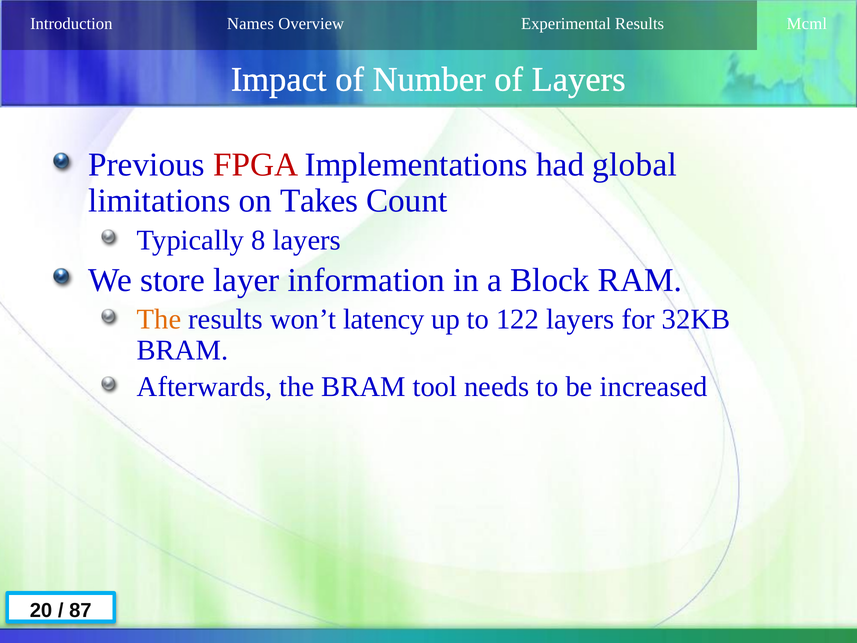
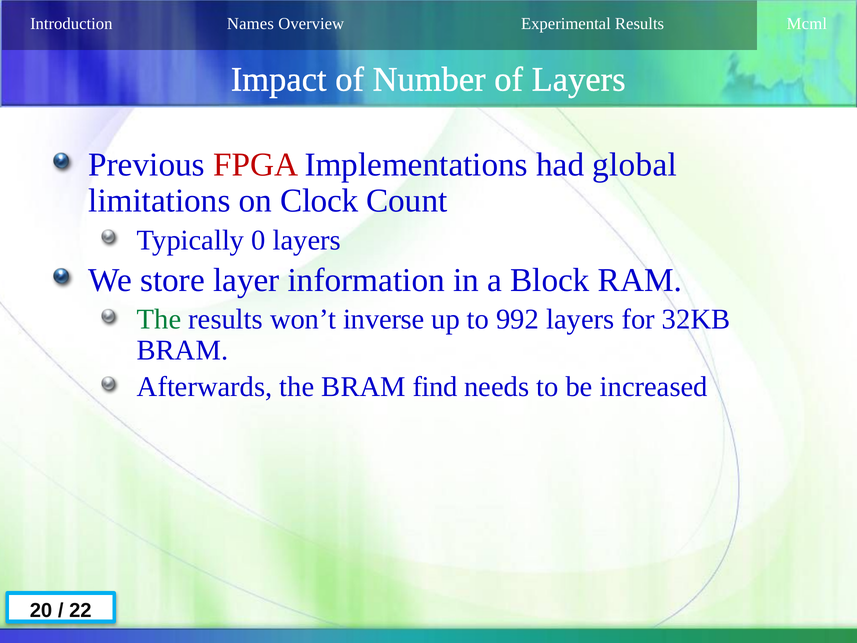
Takes: Takes -> Clock (319, 201)
8: 8 -> 0 (259, 240)
The colour: orange -> green (159, 319)
latency: latency -> inverse (384, 319)
122: 122 -> 992 (518, 319)
tool: tool -> find (435, 387)
87: 87 -> 22 (80, 611)
